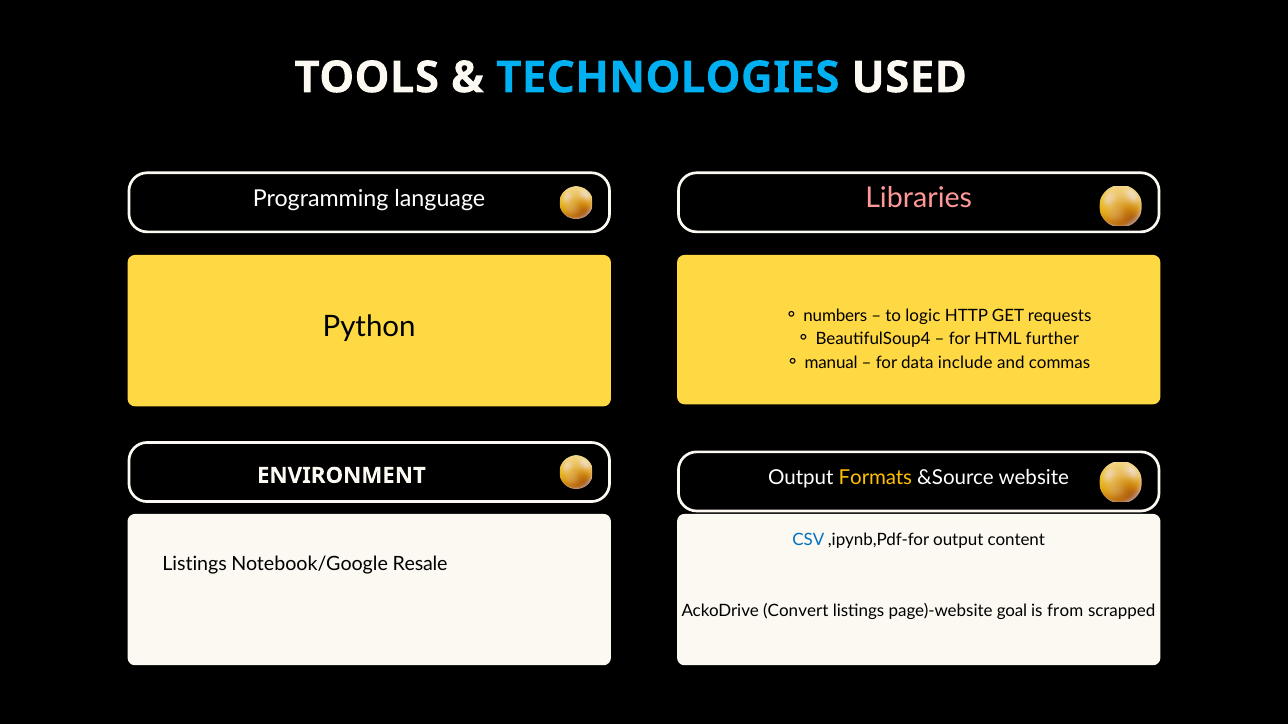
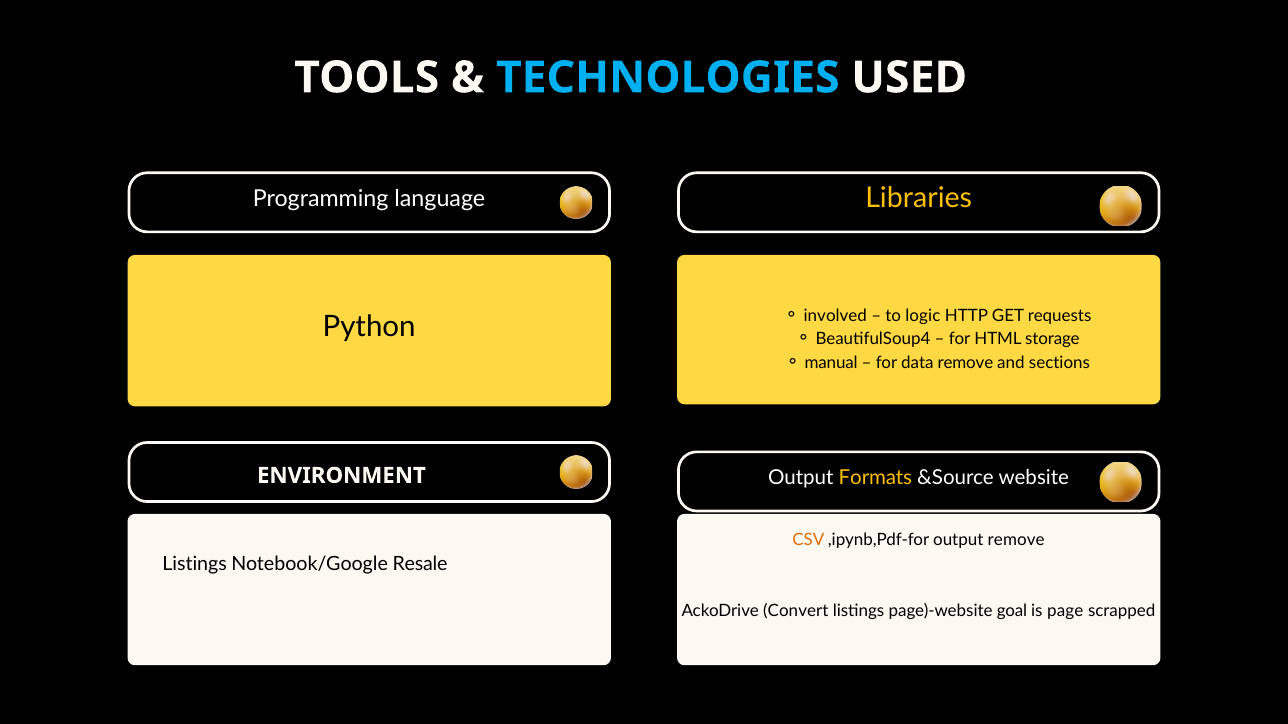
Libraries colour: pink -> yellow (919, 198)
numbers: numbers -> involved (835, 316)
further: further -> storage (1052, 340)
data include: include -> remove (965, 363)
commas: commas -> sections (1059, 363)
CSV colour: blue -> orange (808, 540)
output content: content -> remove (1016, 540)
from: from -> page (1065, 611)
